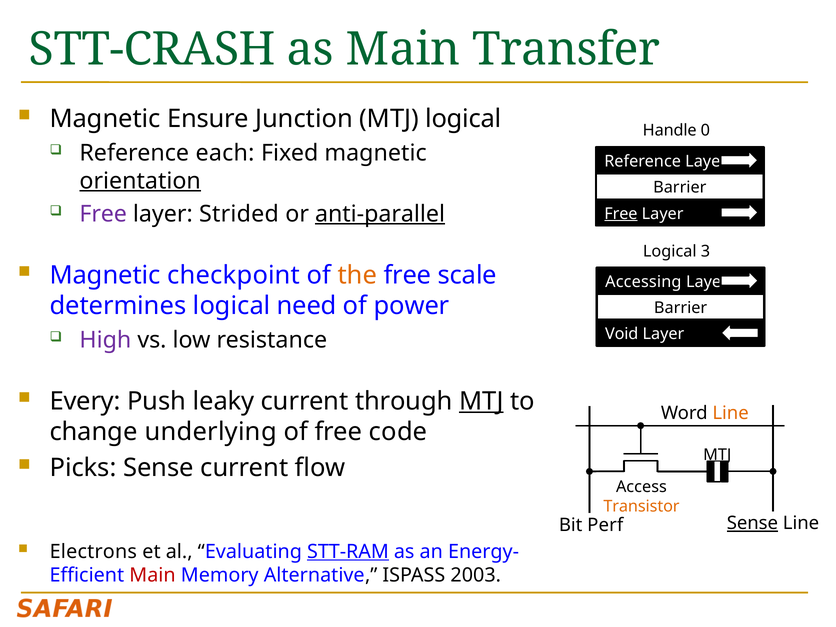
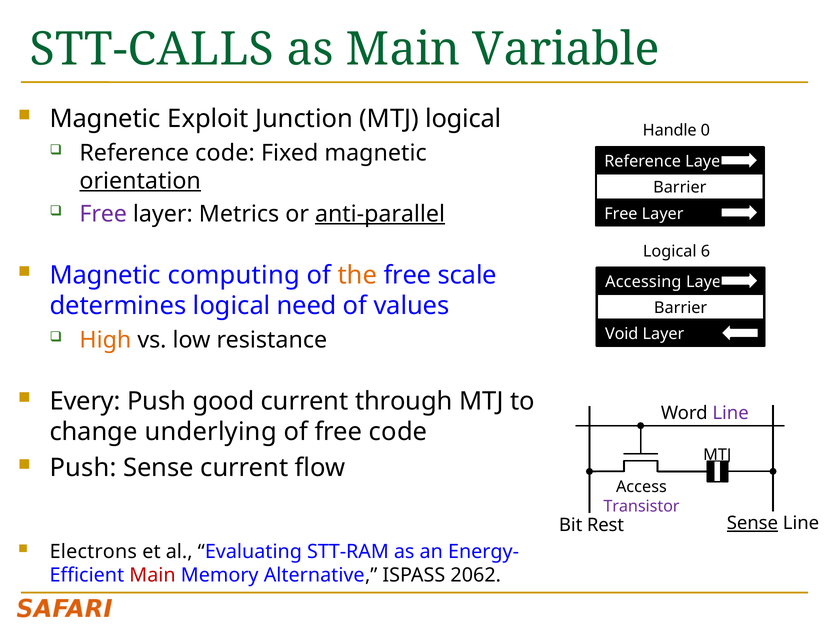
STT-CRASH: STT-CRASH -> STT-CALLS (152, 49)
Transfer: Transfer -> Variable (566, 49)
Ensure: Ensure -> Exploit (208, 119)
Reference each: each -> code (225, 153)
Strided: Strided -> Metrics (239, 214)
Free underline: present -> none (621, 214)
3: 3 -> 6 (705, 251)
checkpoint: checkpoint -> computing (234, 275)
power: power -> values (411, 306)
High colour: purple -> orange (105, 340)
leaky: leaky -> good (224, 401)
MTJ underline: present -> none (481, 401)
Line colour: orange -> purple (731, 413)
Picks: Picks -> Push (83, 468)
Transistor colour: orange -> purple (642, 506)
Perf: Perf -> Rest (605, 525)
STT-RAM underline: present -> none (348, 552)
2003: 2003 -> 2062 (476, 575)
